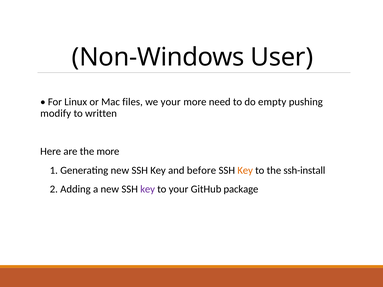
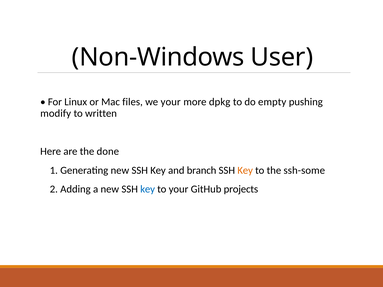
need: need -> dpkg (220, 102)
the more: more -> done (108, 151)
before: before -> branch (202, 170)
ssh-install: ssh-install -> ssh-some (304, 170)
key colour: purple -> blue (148, 189)
package: package -> projects (241, 189)
